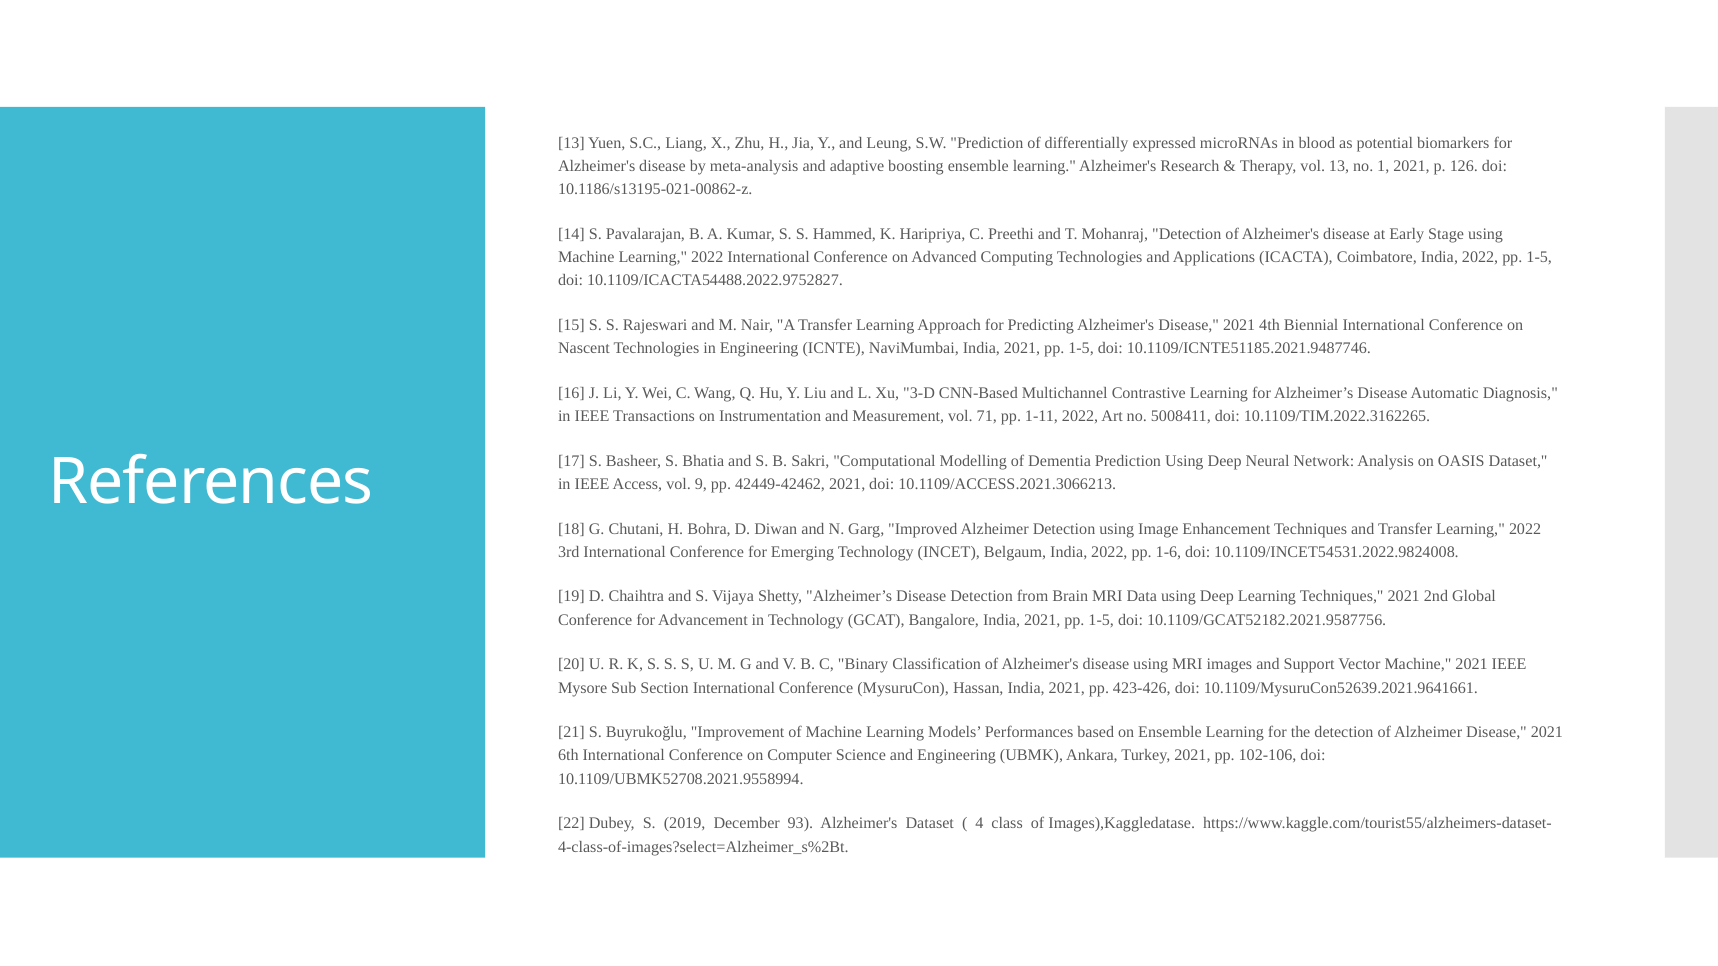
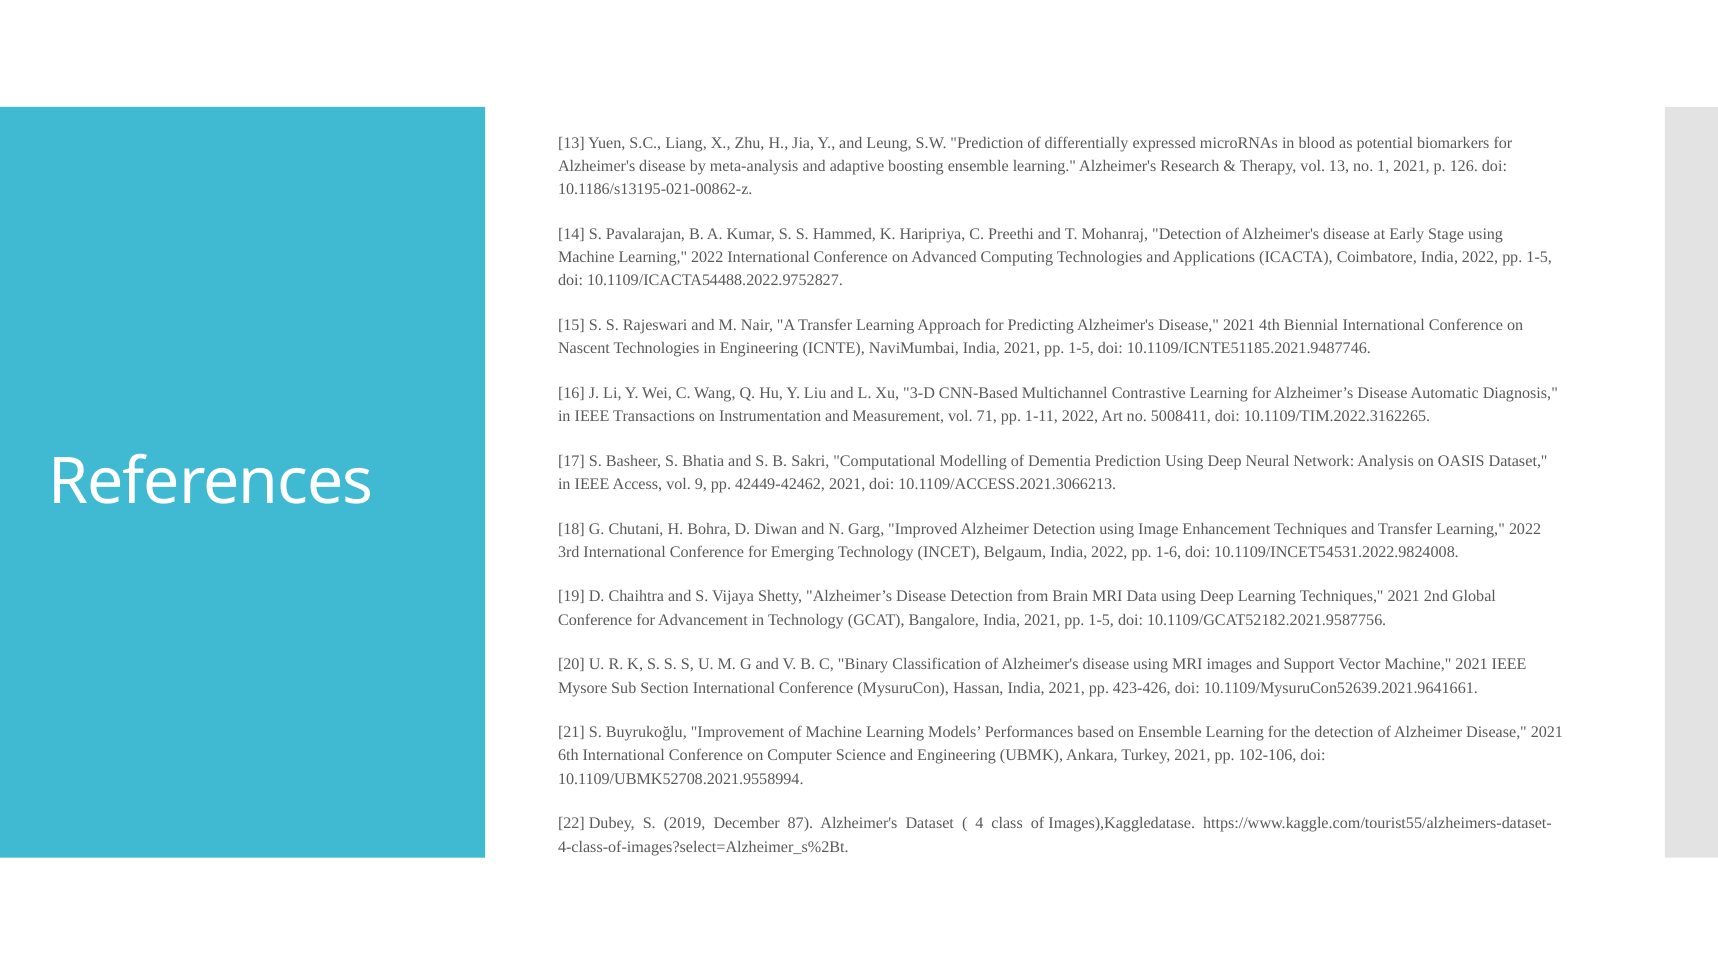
93: 93 -> 87 (800, 824)
